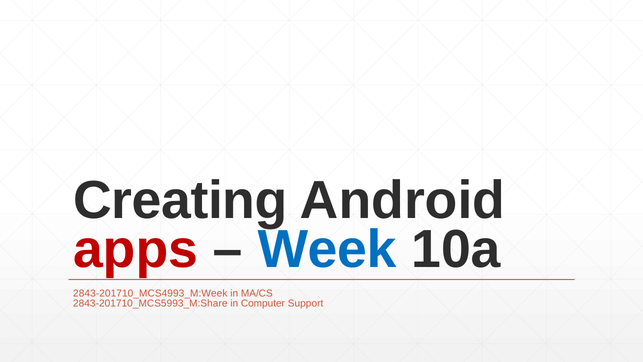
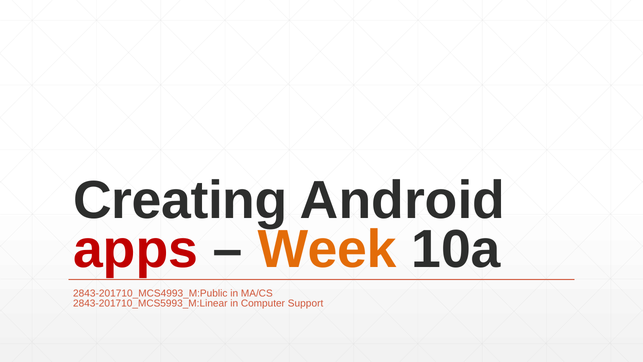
Week colour: blue -> orange (327, 249)
2843-201710_MCS4993_M:Week: 2843-201710_MCS4993_M:Week -> 2843-201710_MCS4993_M:Public (150, 293)
2843-201710_MCS5993_M:Share: 2843-201710_MCS5993_M:Share -> 2843-201710_MCS5993_M:Linear (150, 303)
